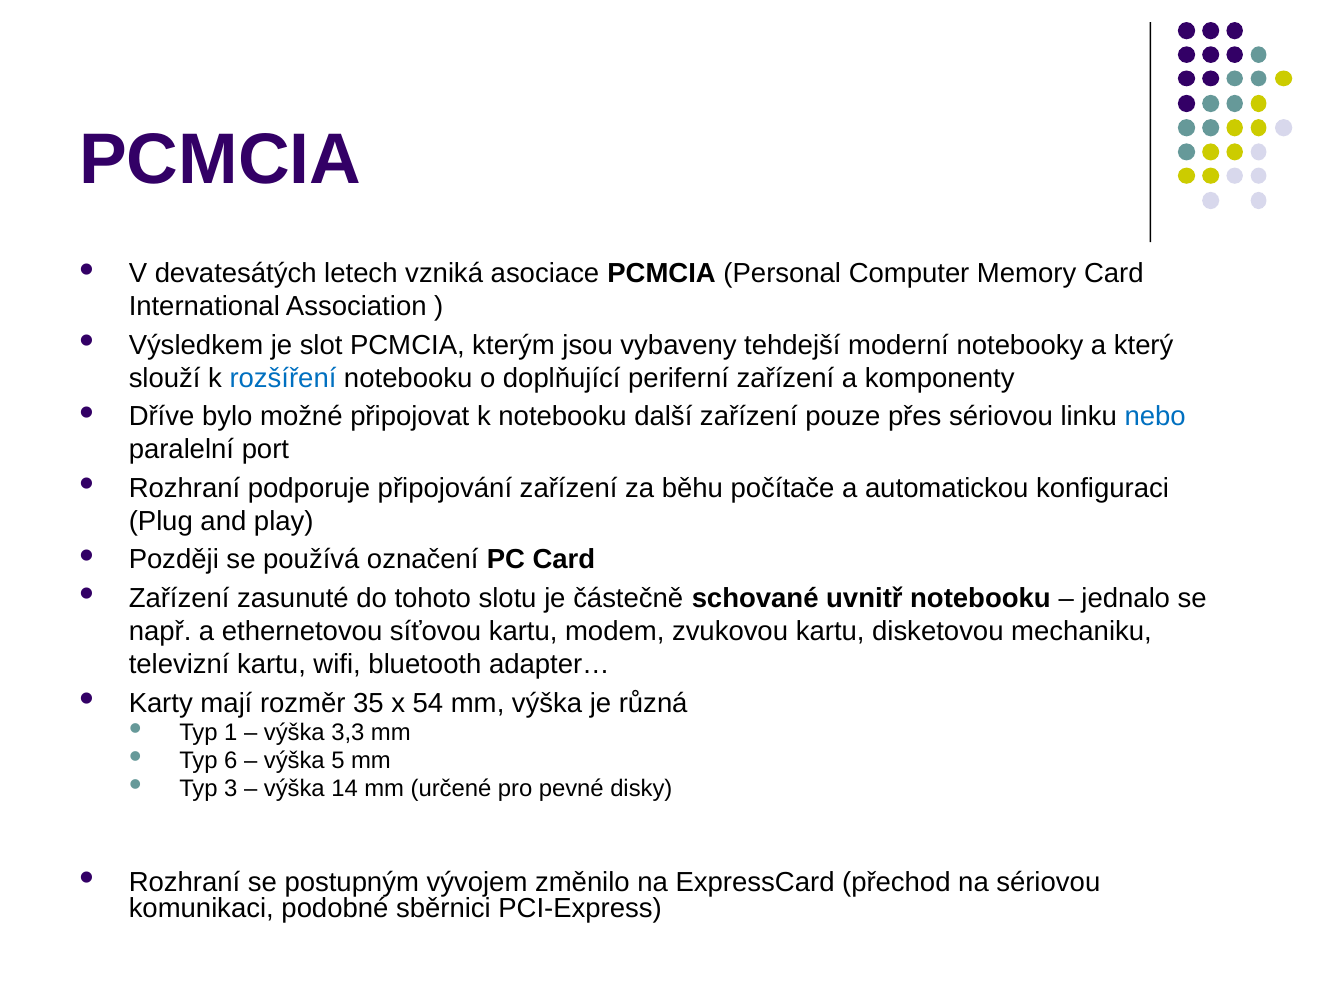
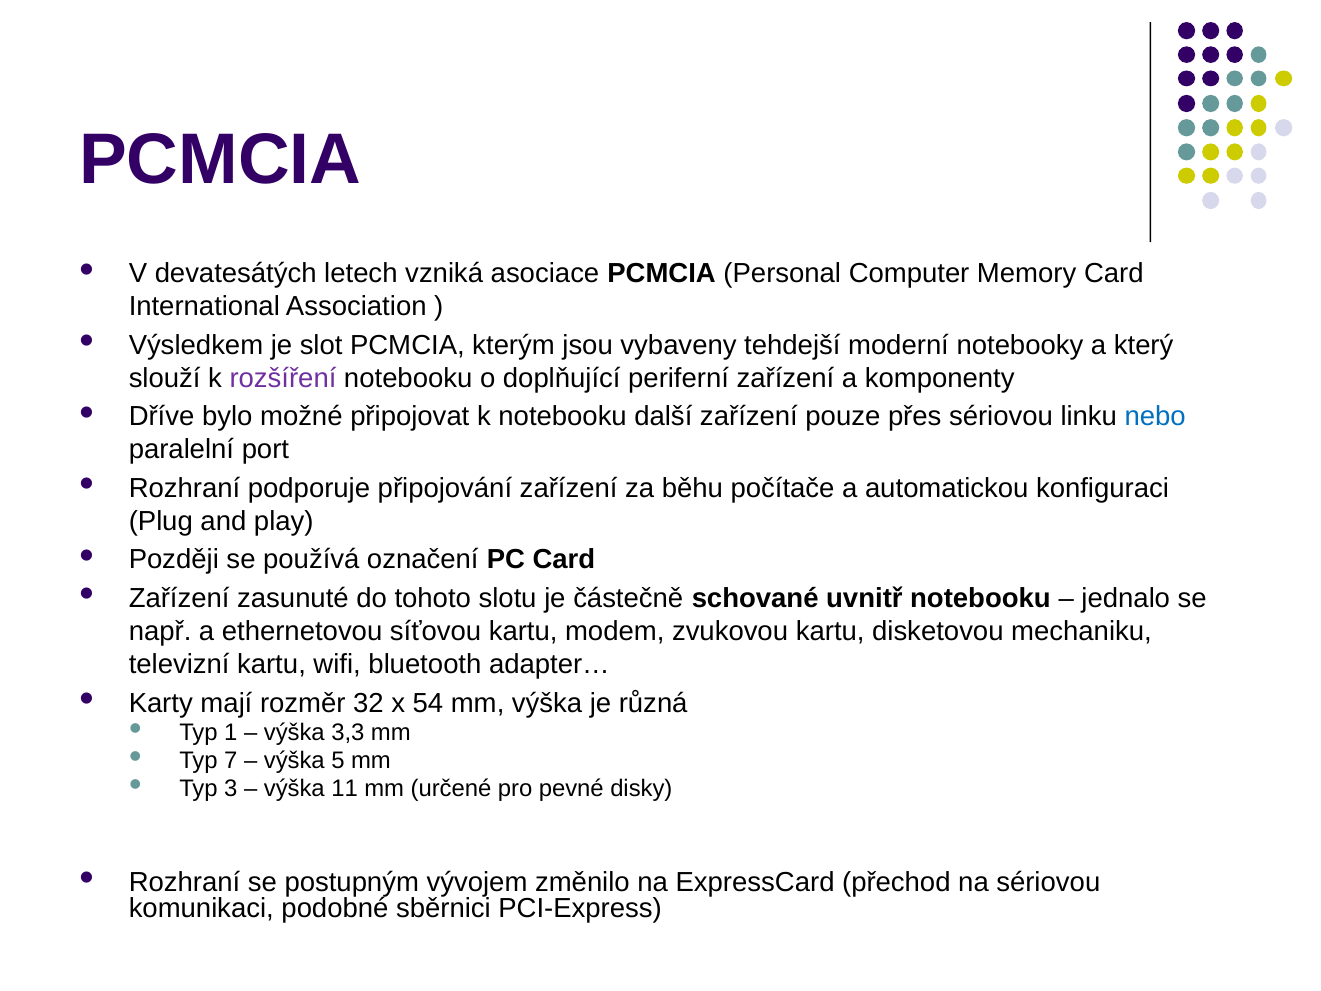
rozšíření colour: blue -> purple (283, 378)
35: 35 -> 32 (368, 703)
6: 6 -> 7 (231, 760)
14: 14 -> 11 (345, 788)
